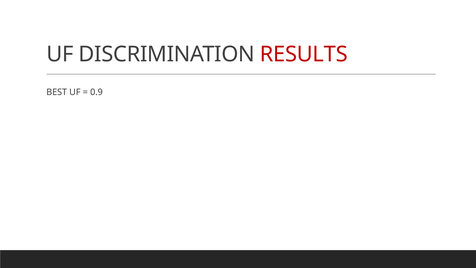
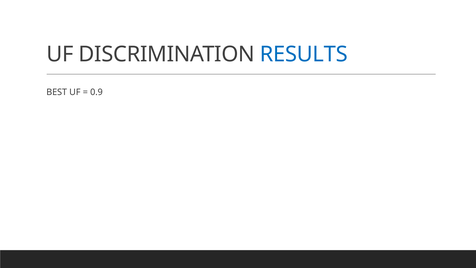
RESULTS colour: red -> blue (304, 54)
